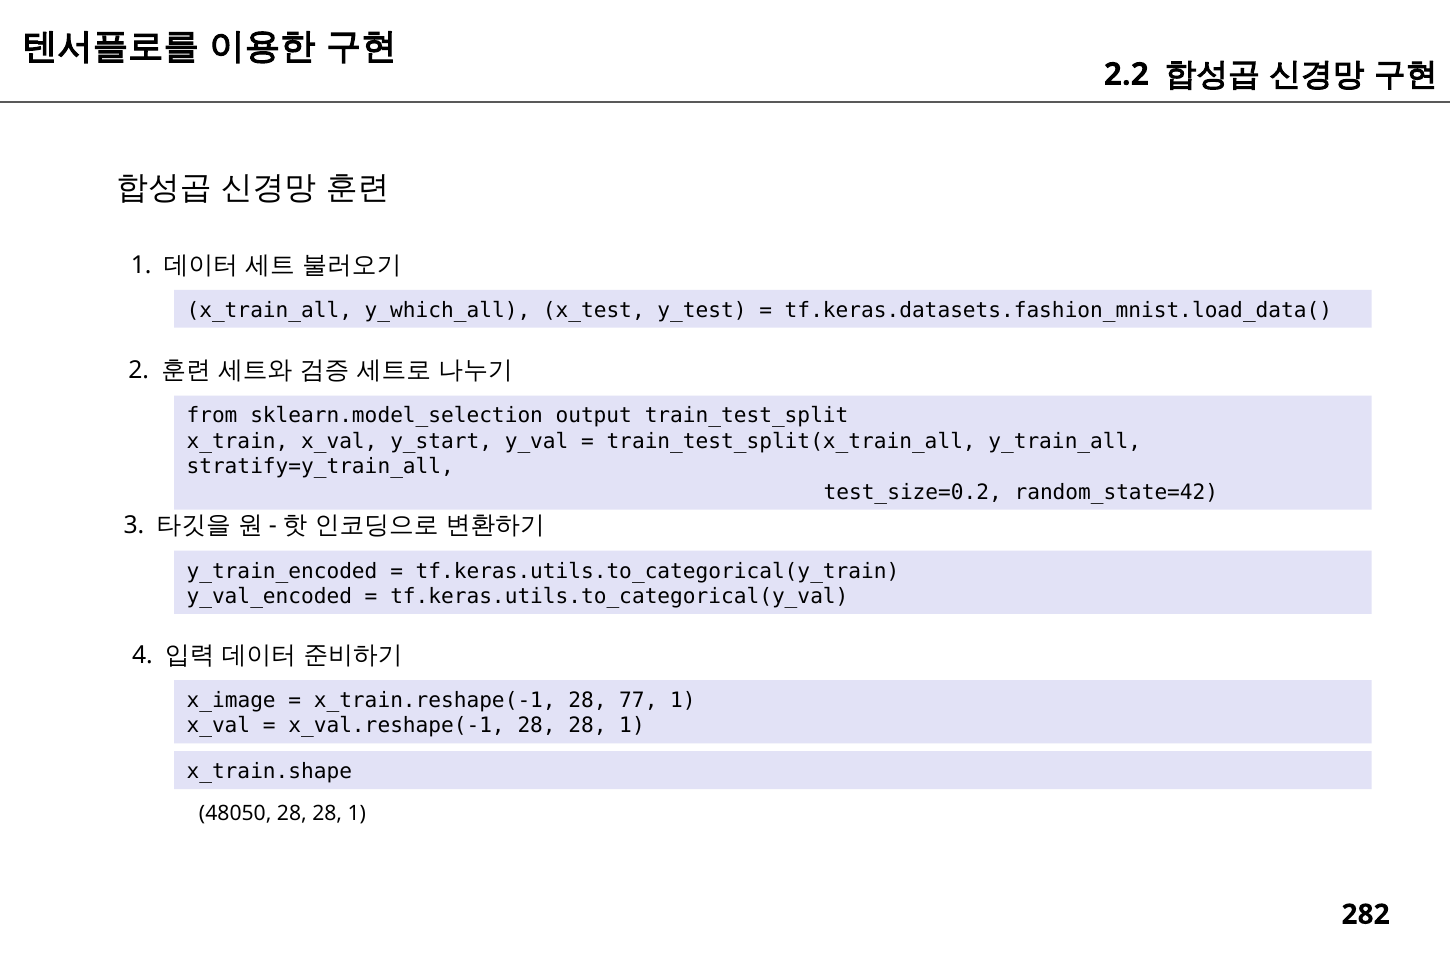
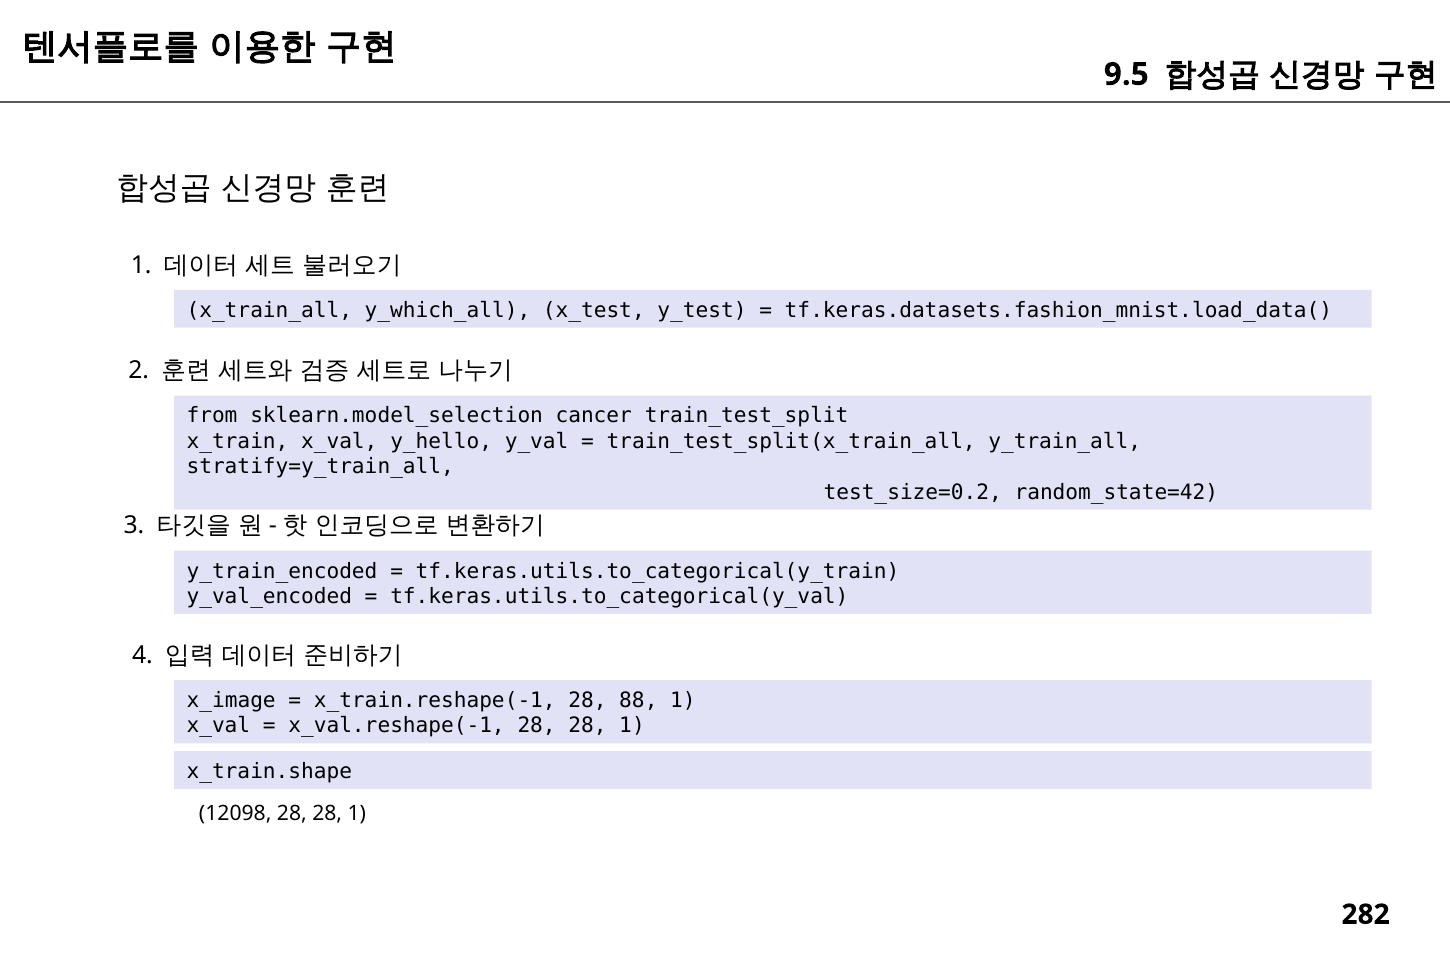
2.2: 2.2 -> 9.5 (1126, 74)
output: output -> cancer (594, 416)
y_start: y_start -> y_hello (441, 441)
77: 77 -> 88 (638, 700)
48050: 48050 -> 12098 (235, 813)
